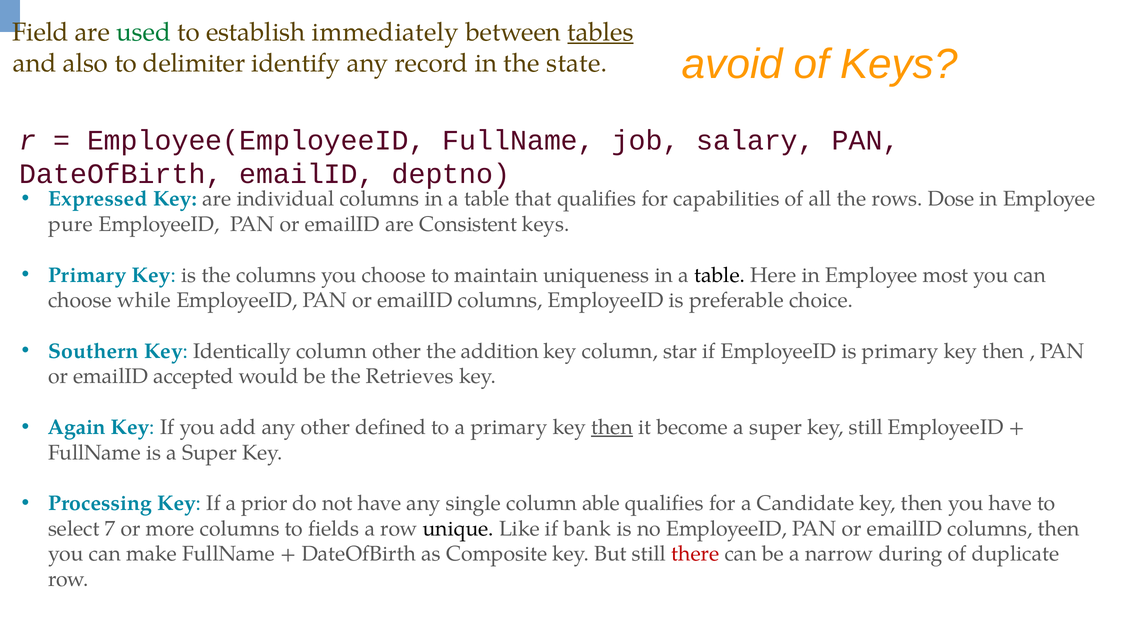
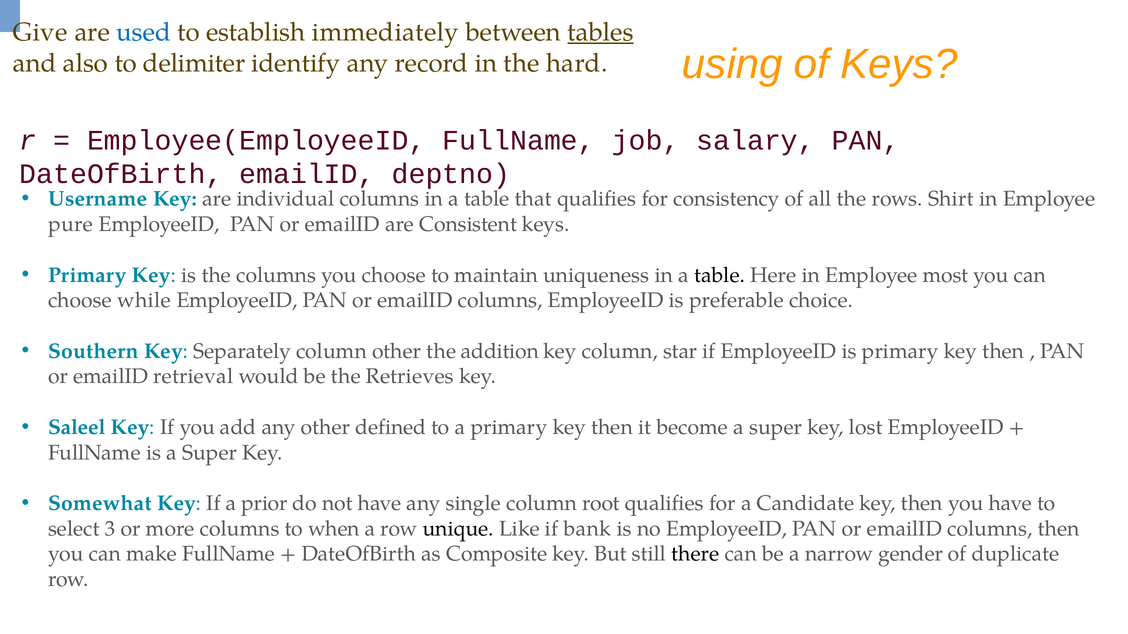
Field: Field -> Give (40, 32)
used colour: green -> blue (144, 32)
avoid: avoid -> using (732, 64)
state: state -> hard (577, 63)
Expressed: Expressed -> Username (98, 199)
capabilities: capabilities -> consistency (727, 199)
Dose: Dose -> Shirt (951, 199)
Identically: Identically -> Separately (242, 351)
accepted: accepted -> retrieval (193, 377)
Again: Again -> Saleel (77, 428)
then underline: present -> none (612, 428)
key still: still -> lost (866, 428)
Processing: Processing -> Somewhat (100, 504)
able: able -> root (601, 504)
7: 7 -> 3 (110, 529)
fields: fields -> when (334, 529)
there colour: red -> black (695, 554)
during: during -> gender (911, 554)
